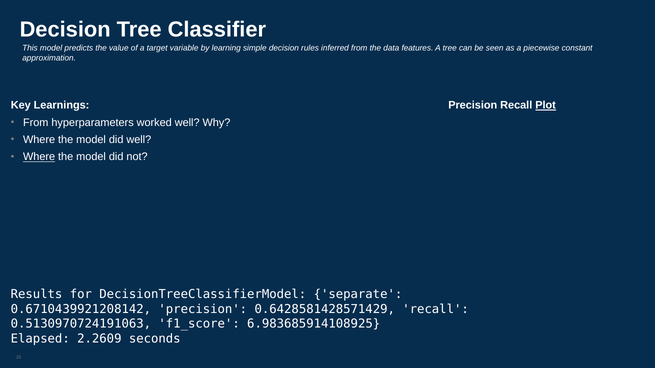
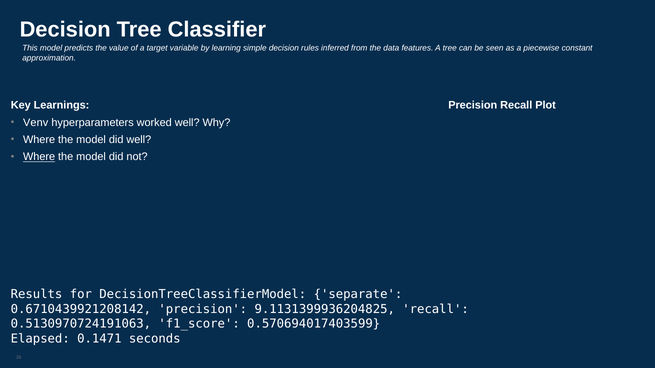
Plot underline: present -> none (546, 105)
From: From -> Venv (36, 123)
0.6428581428571429: 0.6428581428571429 -> 9.1131399936204825 (325, 309)
6.983685914108925: 6.983685914108925 -> 0.570694017403599 (314, 324)
2.2609: 2.2609 -> 0.1471 (99, 339)
